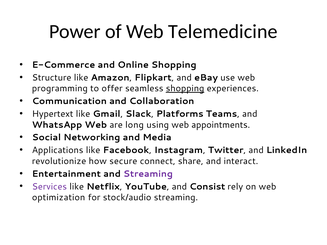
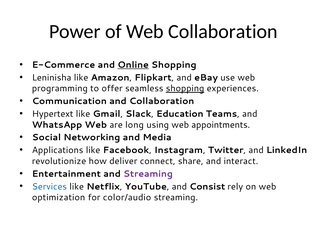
Web Telemedicine: Telemedicine -> Collaboration (223, 32)
Online underline: none -> present (133, 65)
Structure: Structure -> Leninisha (52, 78)
Platforms: Platforms -> Education (180, 114)
secure: secure -> deliver (123, 161)
Services colour: purple -> blue (49, 187)
stock/audio: stock/audio -> color/audio (127, 198)
